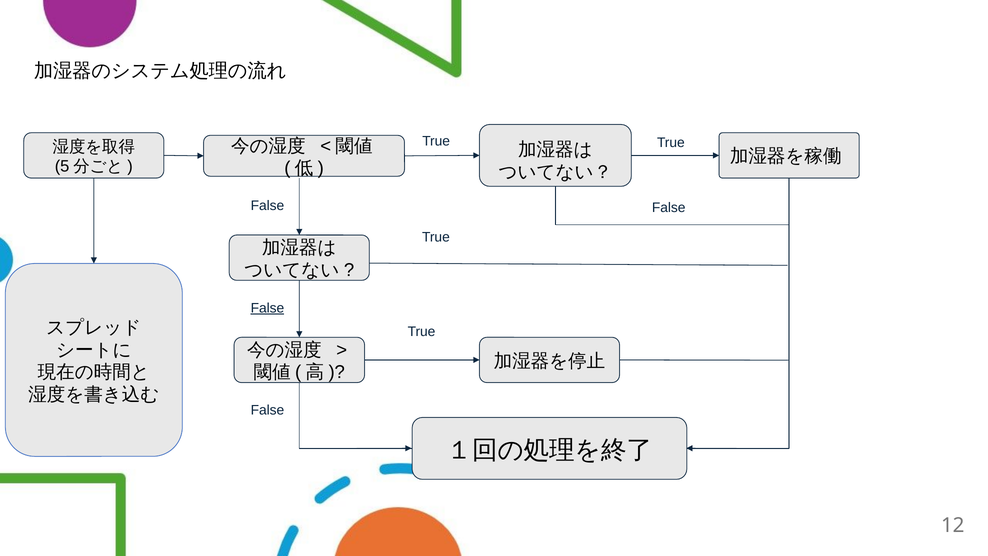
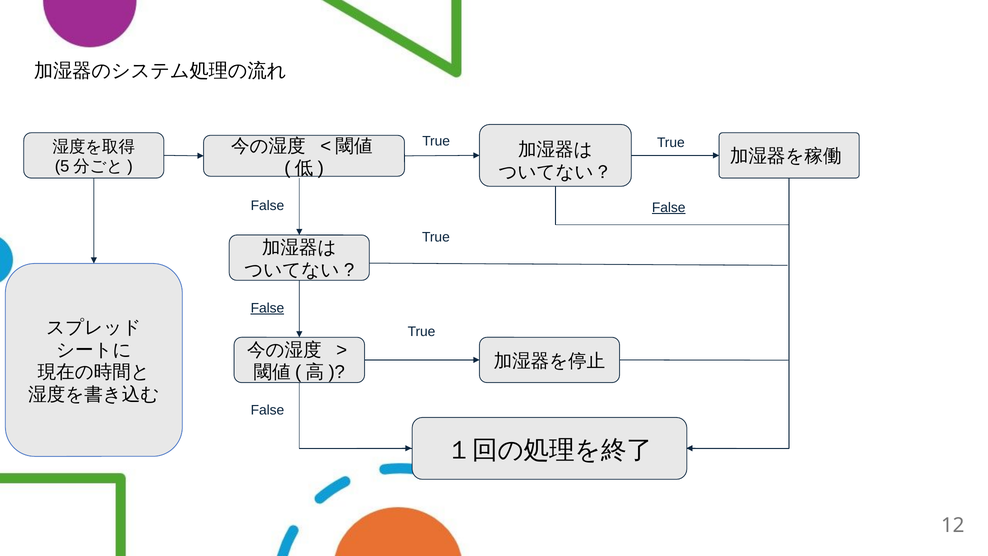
False underline: none -> present (669, 208)
